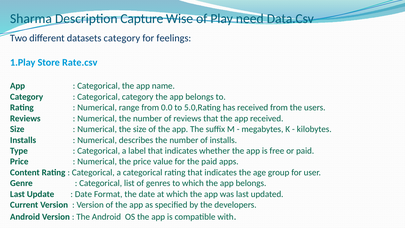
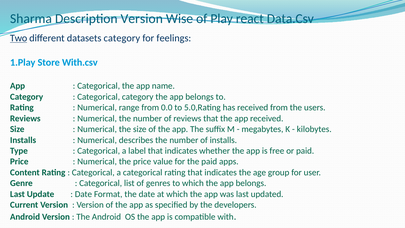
Description Capture: Capture -> Version (142, 19)
need: need -> react (250, 19)
Two underline: none -> present (19, 38)
Rate.csv: Rate.csv -> With.csv (80, 62)
